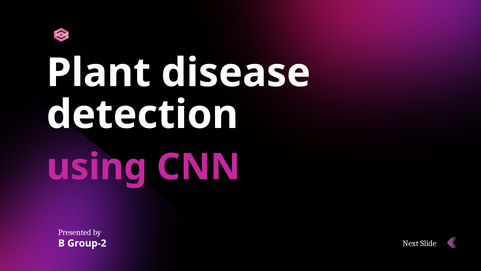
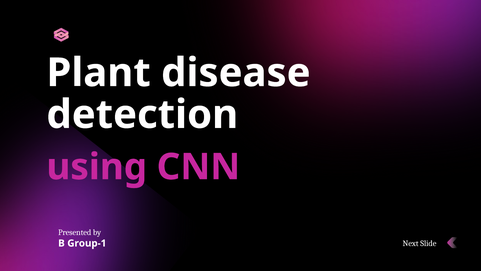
Group-2: Group-2 -> Group-1 (87, 243)
